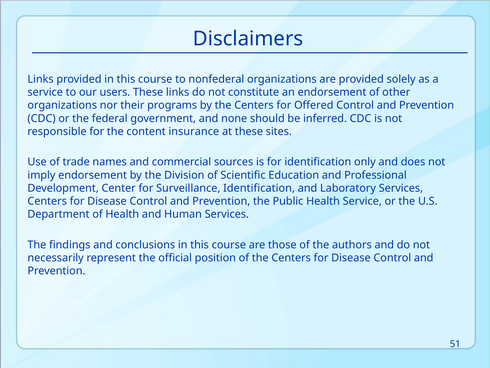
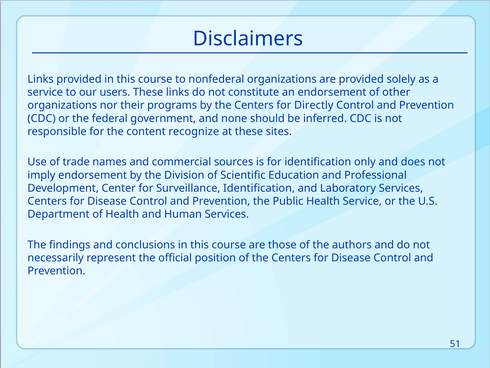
Offered: Offered -> Directly (314, 105)
insurance: insurance -> recognize (194, 131)
